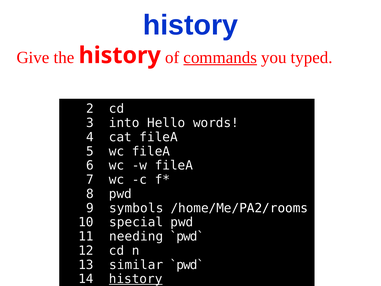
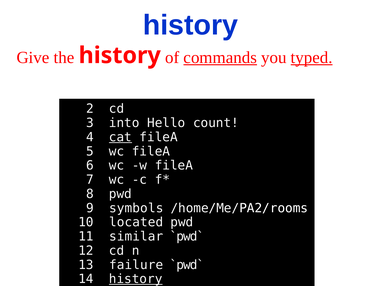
typed underline: none -> present (312, 57)
words: words -> count (216, 123)
cat underline: none -> present (120, 137)
special: special -> located (136, 222)
needing: needing -> similar (136, 236)
similar: similar -> failure (136, 265)
